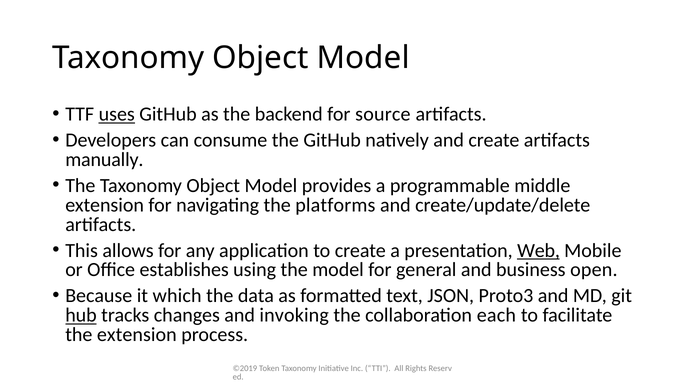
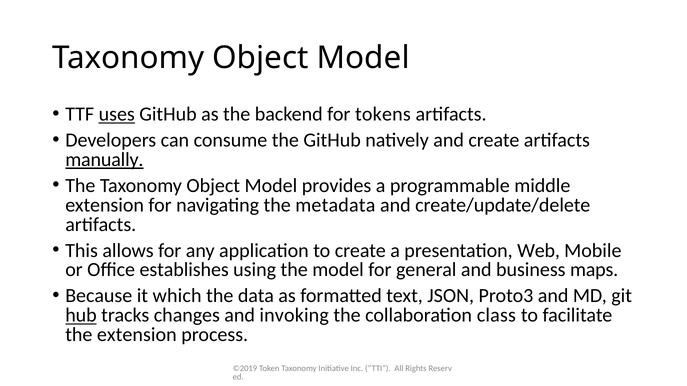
source: source -> tokens (383, 114)
manually underline: none -> present (104, 160)
platforms: platforms -> metadata (335, 205)
Web underline: present -> none (539, 251)
open: open -> maps (594, 270)
each: each -> class (496, 316)
